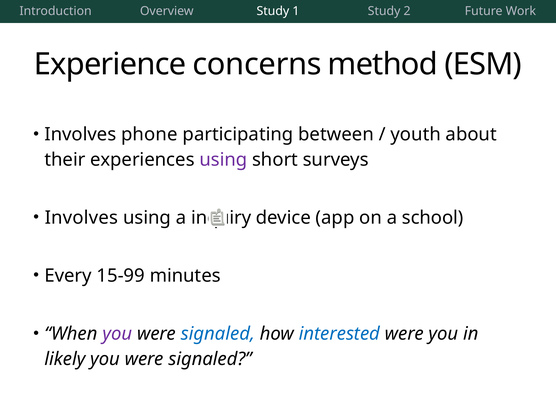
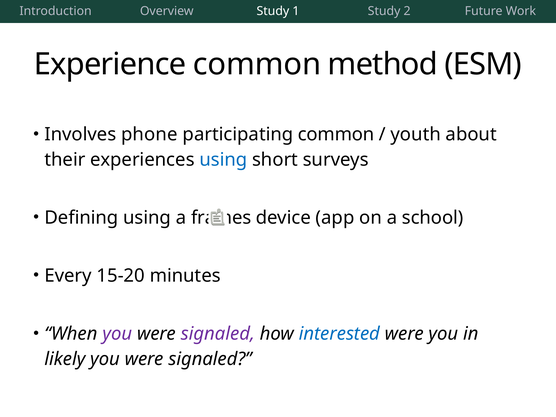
Experience concerns: concerns -> common (257, 64)
participating between: between -> common (336, 134)
using colour: purple -> blue (223, 160)
Involves: Involves -> Defining (81, 218)
inquiry: inquiry -> frames (221, 218)
15-99: 15-99 -> 15-20 (121, 276)
signaled colour: blue -> purple (218, 334)
